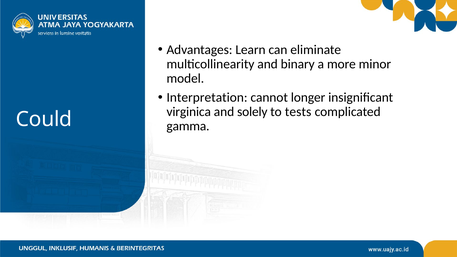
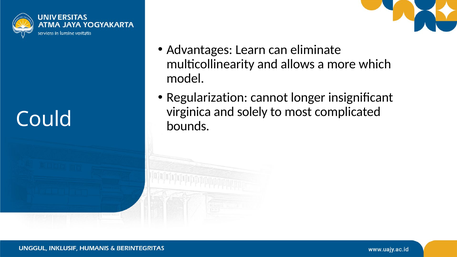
binary: binary -> allows (298, 64)
minor: minor -> which (375, 64)
Interpretation: Interpretation -> Regularization (207, 97)
tests: tests -> most (298, 112)
gamma: gamma -> bounds (188, 126)
